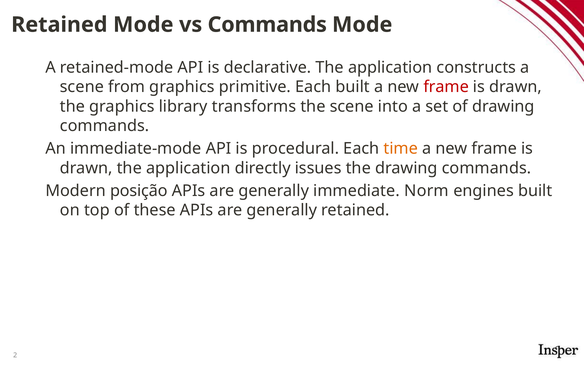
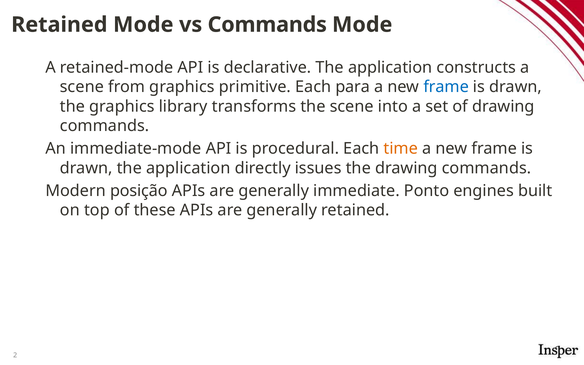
Each built: built -> para (353, 87)
frame colour: red -> blue (446, 87)
Norm: Norm -> Ponto (427, 191)
